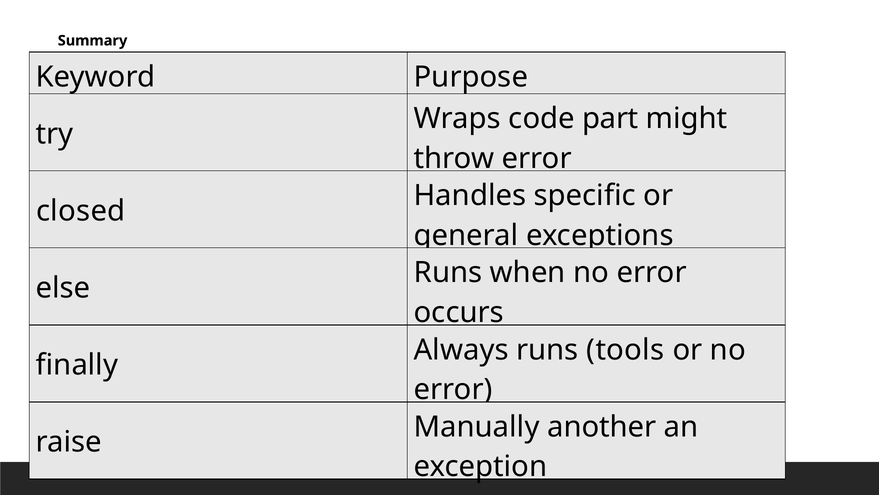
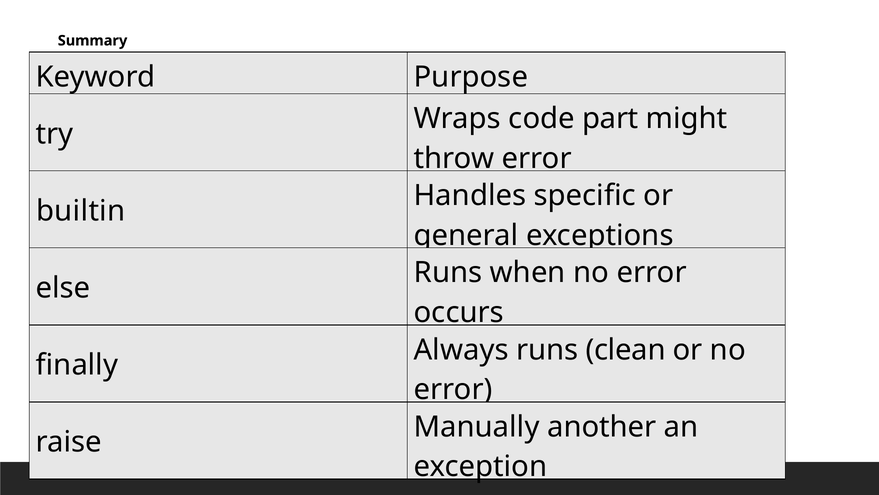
closed: closed -> builtin (81, 211)
tools: tools -> clean (626, 349)
